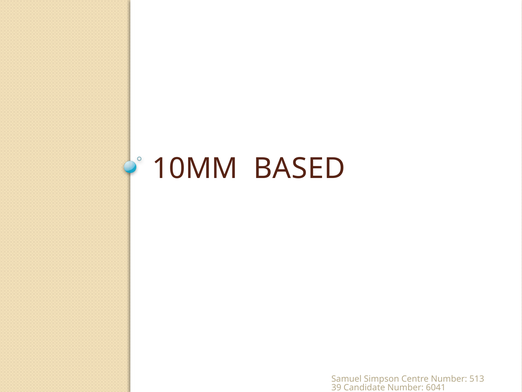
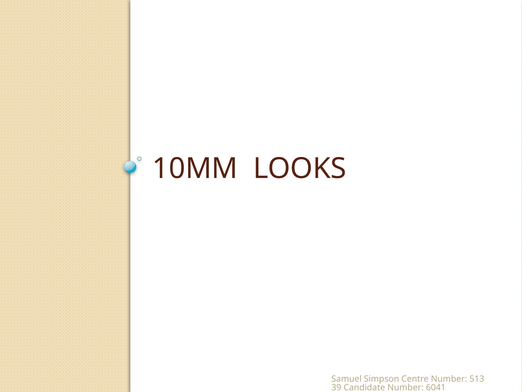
BASED: BASED -> LOOKS (300, 168)
